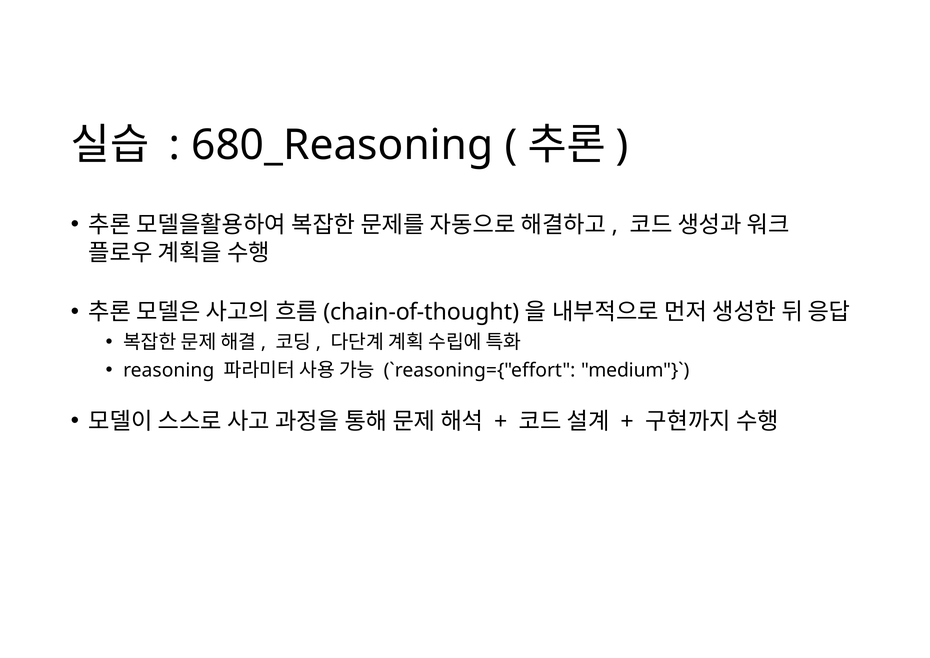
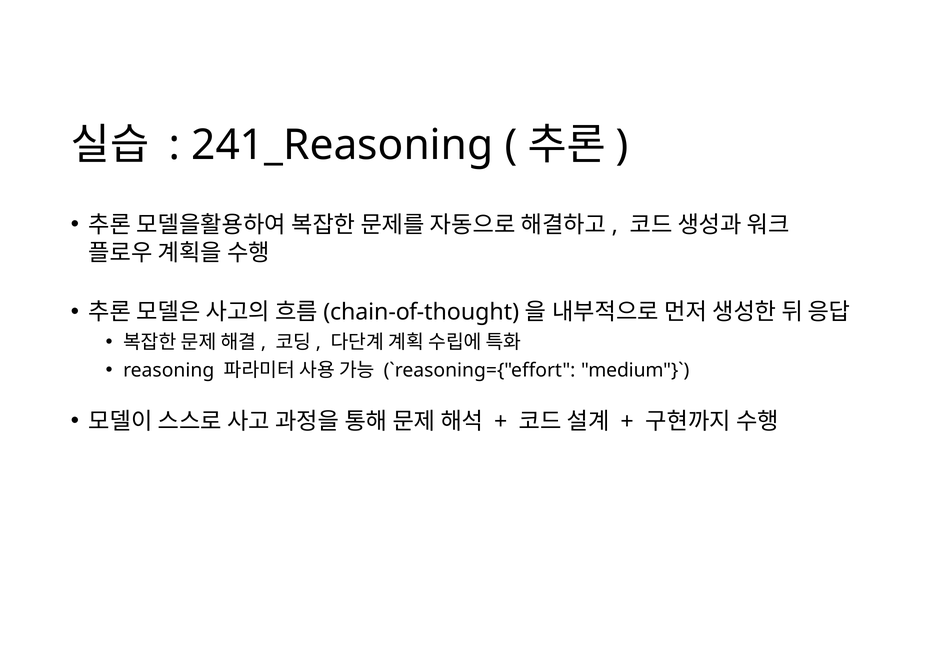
680_Reasoning: 680_Reasoning -> 241_Reasoning (342, 145)
